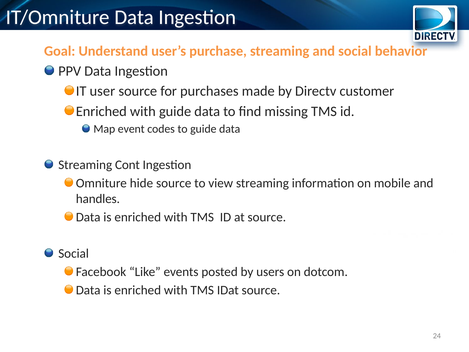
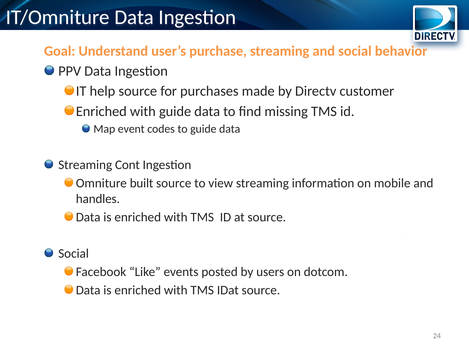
user: user -> help (102, 91)
hide: hide -> built (142, 183)
